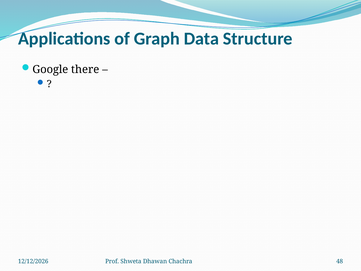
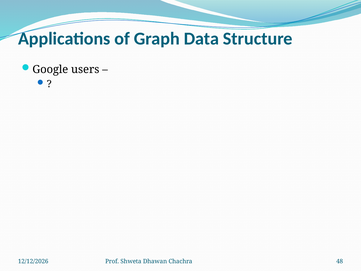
there: there -> users (85, 69)
